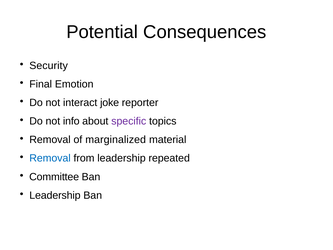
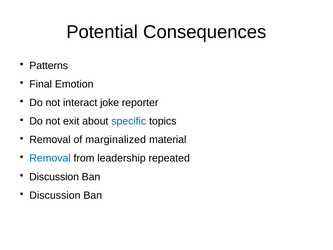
Security: Security -> Patterns (49, 65)
info: info -> exit (71, 121)
specific colour: purple -> blue (129, 121)
Committee: Committee -> Discussion (54, 177)
Leadership: Leadership -> Discussion (55, 195)
